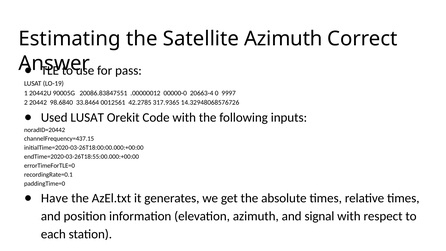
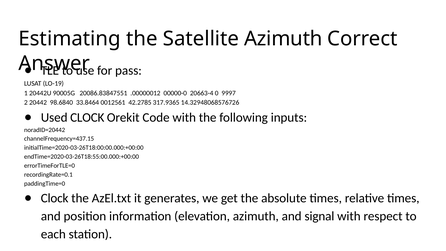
Used LUSAT: LUSAT -> CLOCK (87, 117)
Have: Have -> Clock (55, 198)
